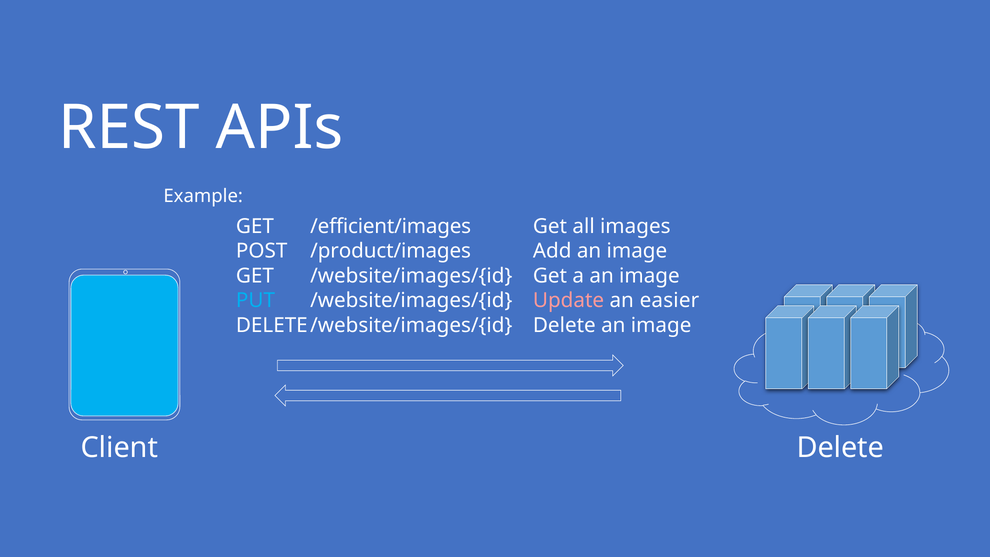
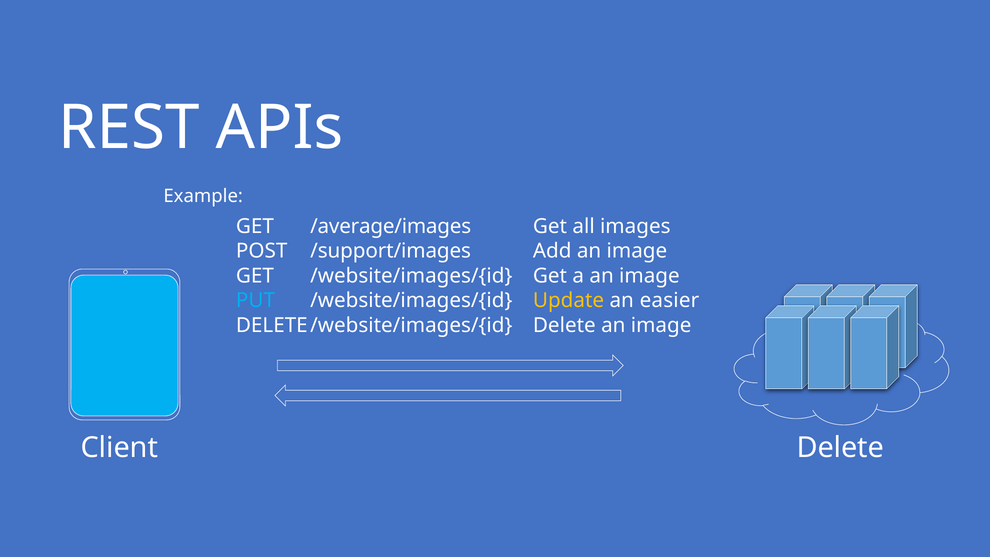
/efficient/images: /efficient/images -> /average/images (391, 226)
/product/images: /product/images -> /support/images (391, 251)
Update colour: pink -> yellow (569, 301)
